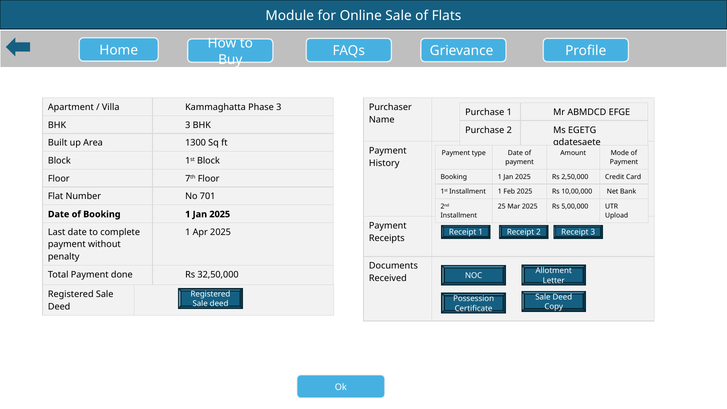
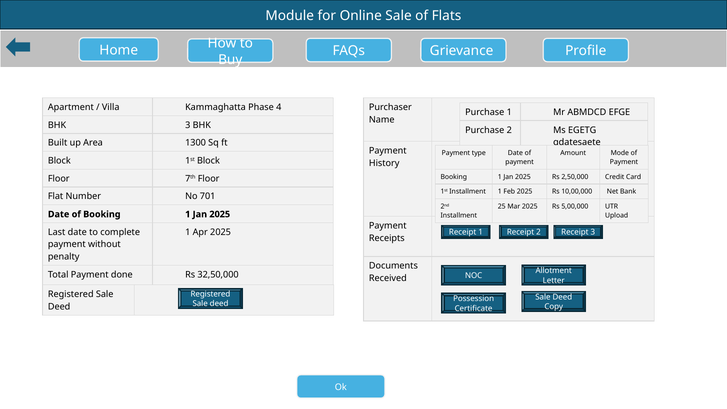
Phase 3: 3 -> 4 (279, 107)
